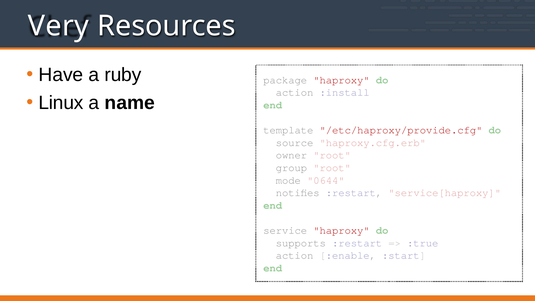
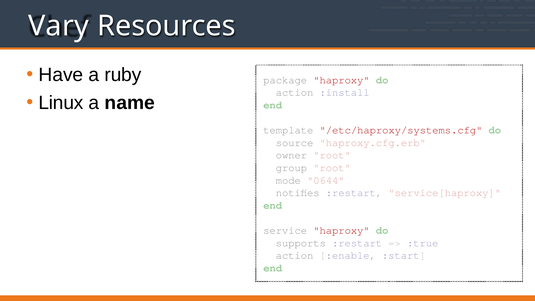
Very: Very -> Vary (58, 26)
/etc/haproxy/provide.cfg: /etc/haproxy/provide.cfg -> /etc/haproxy/systems.cfg (401, 130)
